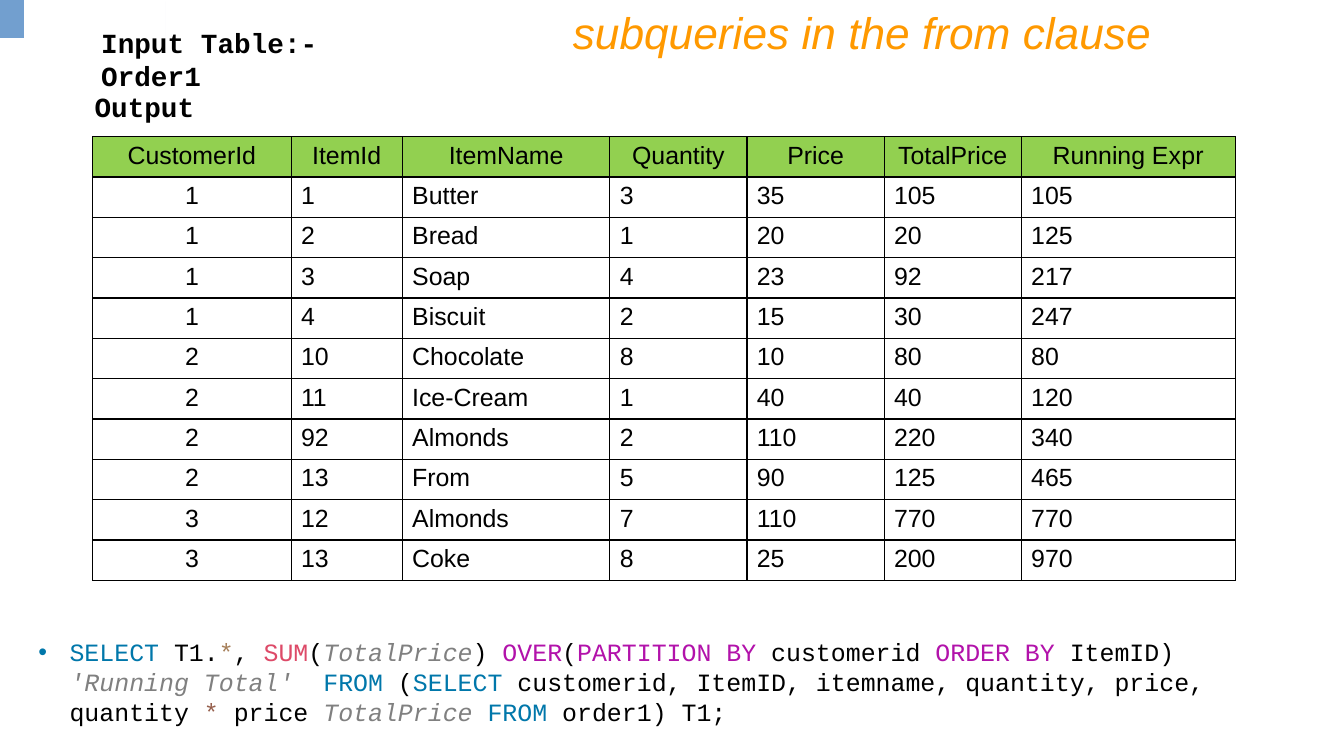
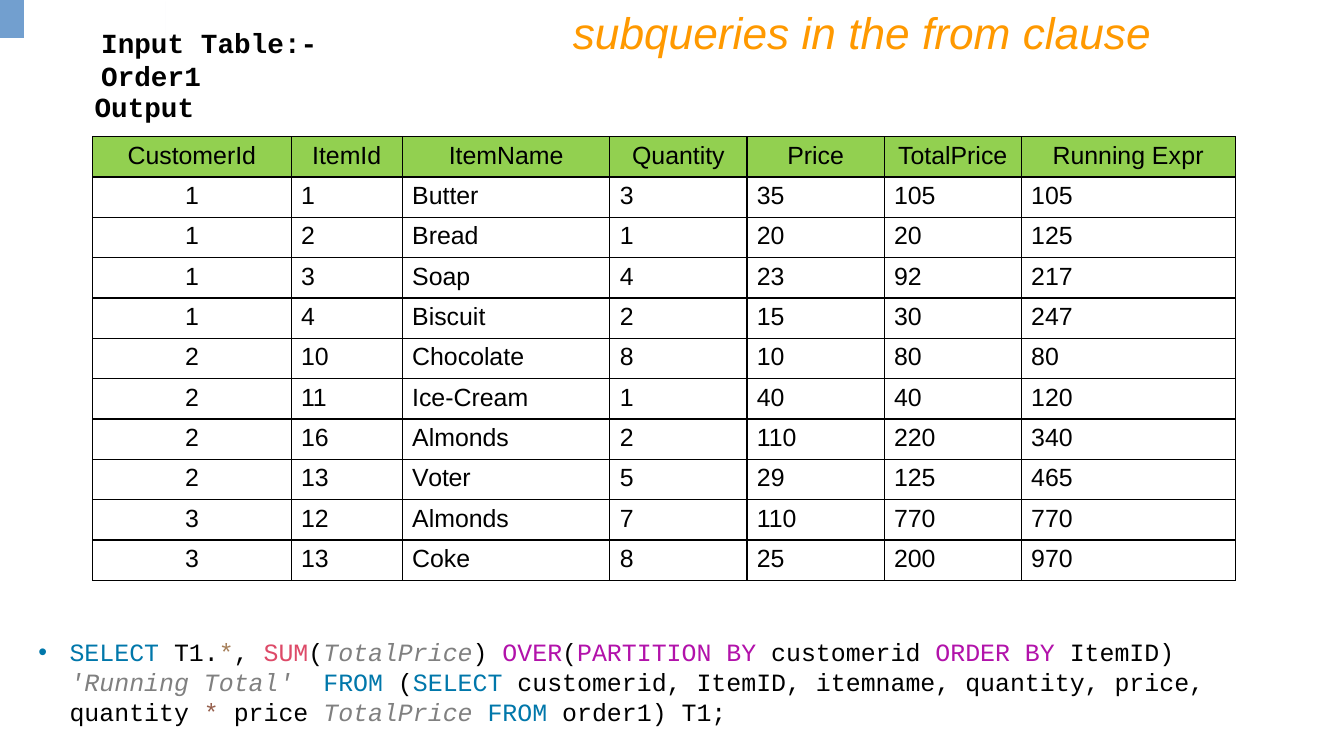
2 92: 92 -> 16 (315, 439)
13 From: From -> Voter (441, 479)
90: 90 -> 29 (771, 479)
